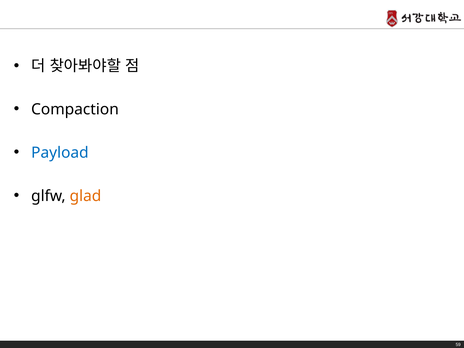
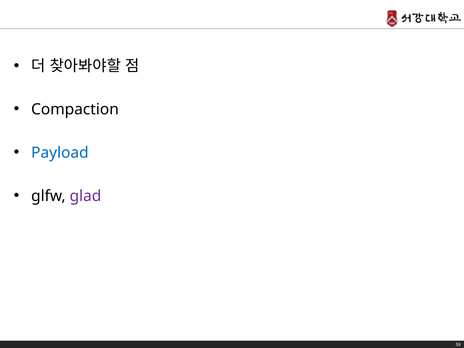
glad colour: orange -> purple (85, 196)
